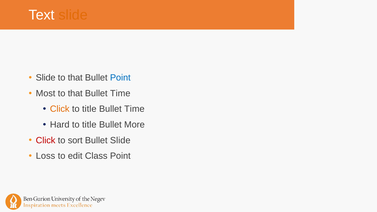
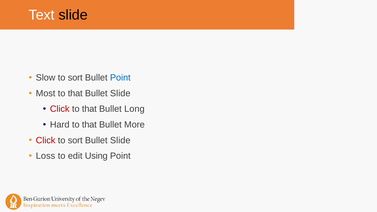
slide colour: orange -> black (73, 15)
Slide: Slide -> Slow (46, 78)
that: that -> sort (75, 78)
Time: Time -> Slide (120, 93)
Click colour: orange -> red (60, 109)
title: title -> that (89, 109)
Time: Time -> Long (134, 109)
title: title -> that (89, 125)
Class: Class -> Using (96, 156)
